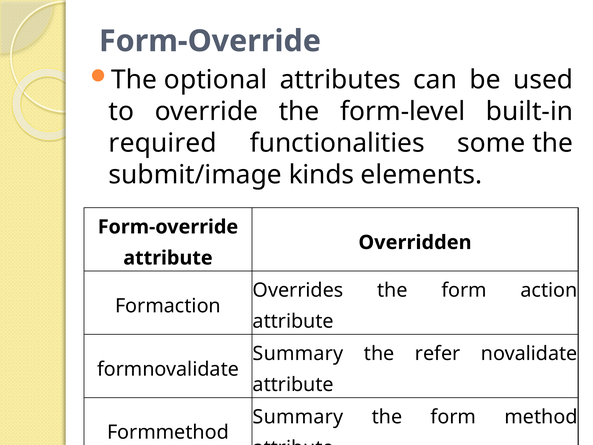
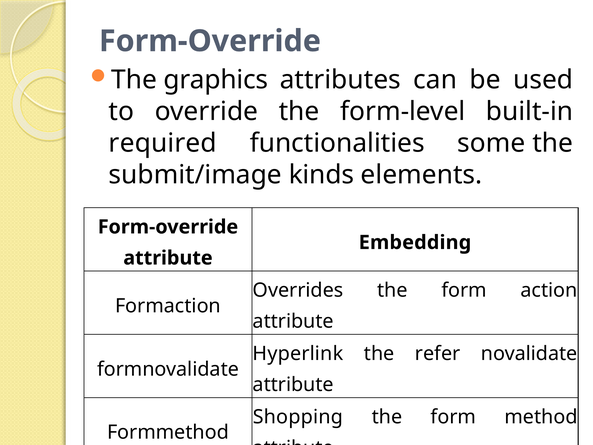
optional: optional -> graphics (216, 80)
Overridden: Overridden -> Embedding (415, 242)
Summary: Summary -> Hyperlink (298, 353)
Summary: Summary -> Shopping (298, 417)
